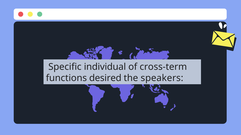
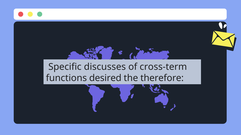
individual: individual -> discusses (105, 67)
speakers: speakers -> therefore (162, 78)
